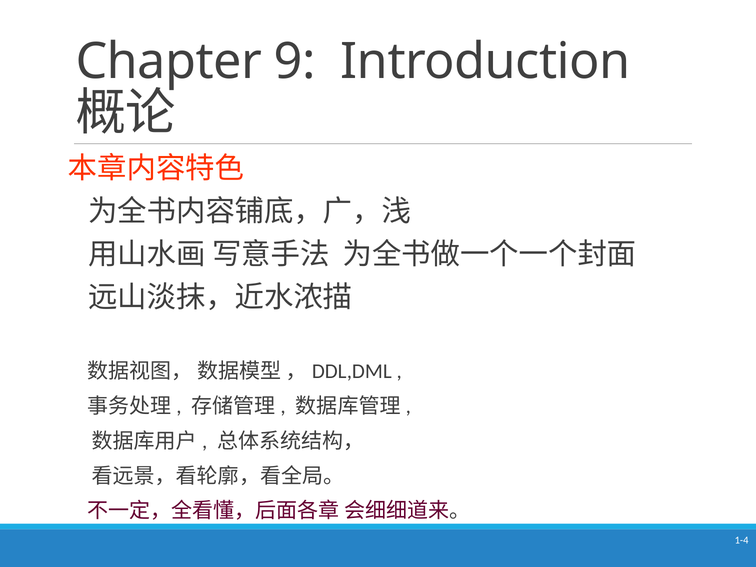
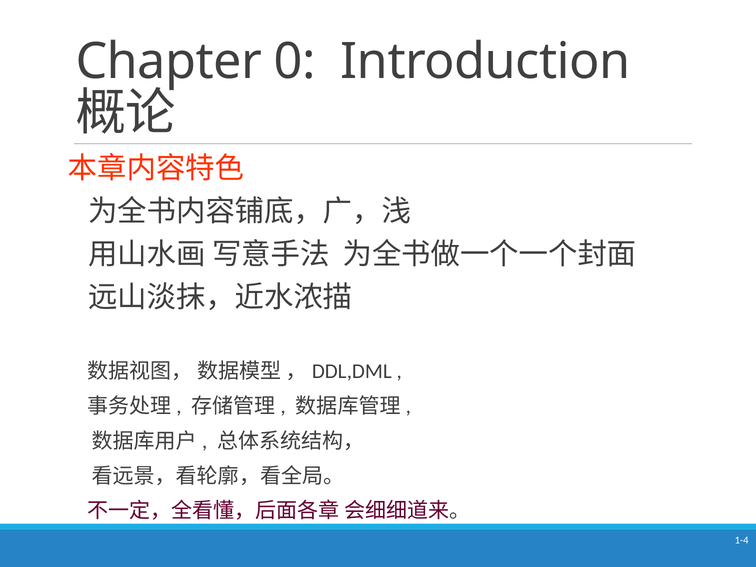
9: 9 -> 0 (295, 61)
